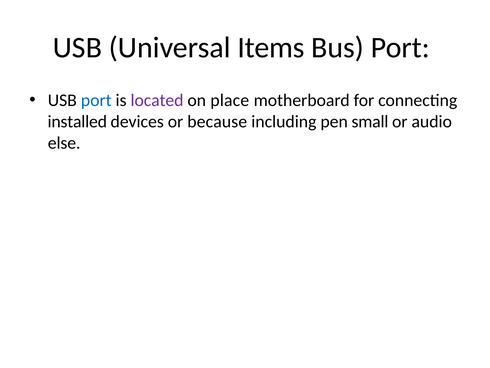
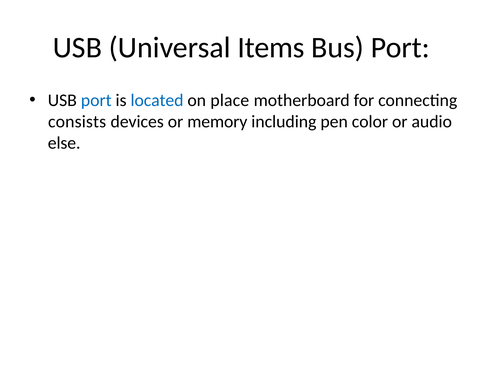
located colour: purple -> blue (157, 100)
installed: installed -> consists (77, 121)
because: because -> memory (217, 121)
small: small -> color (370, 121)
